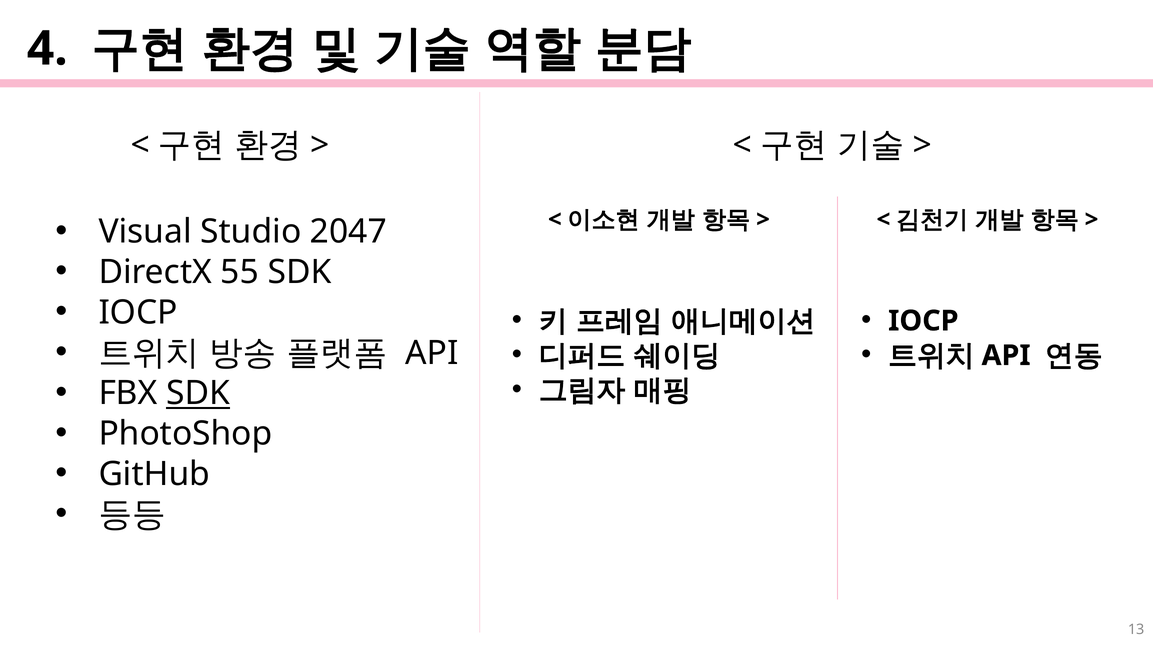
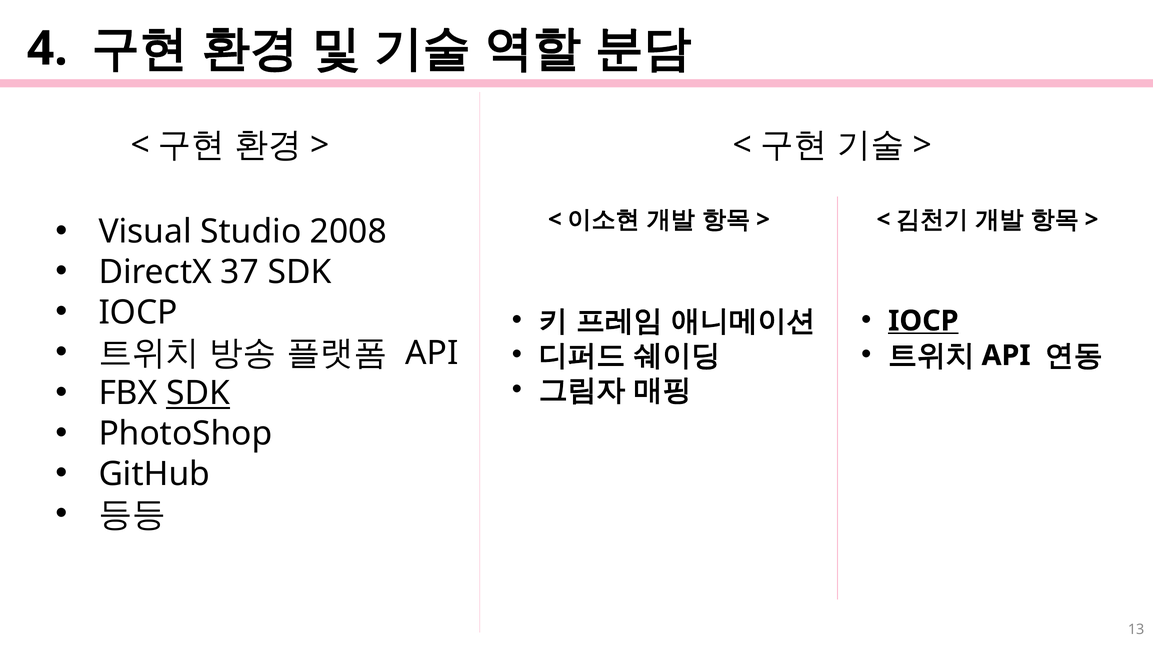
2047: 2047 -> 2008 (348, 232)
55: 55 -> 37 (240, 272)
IOCP underline: none -> present (923, 321)
